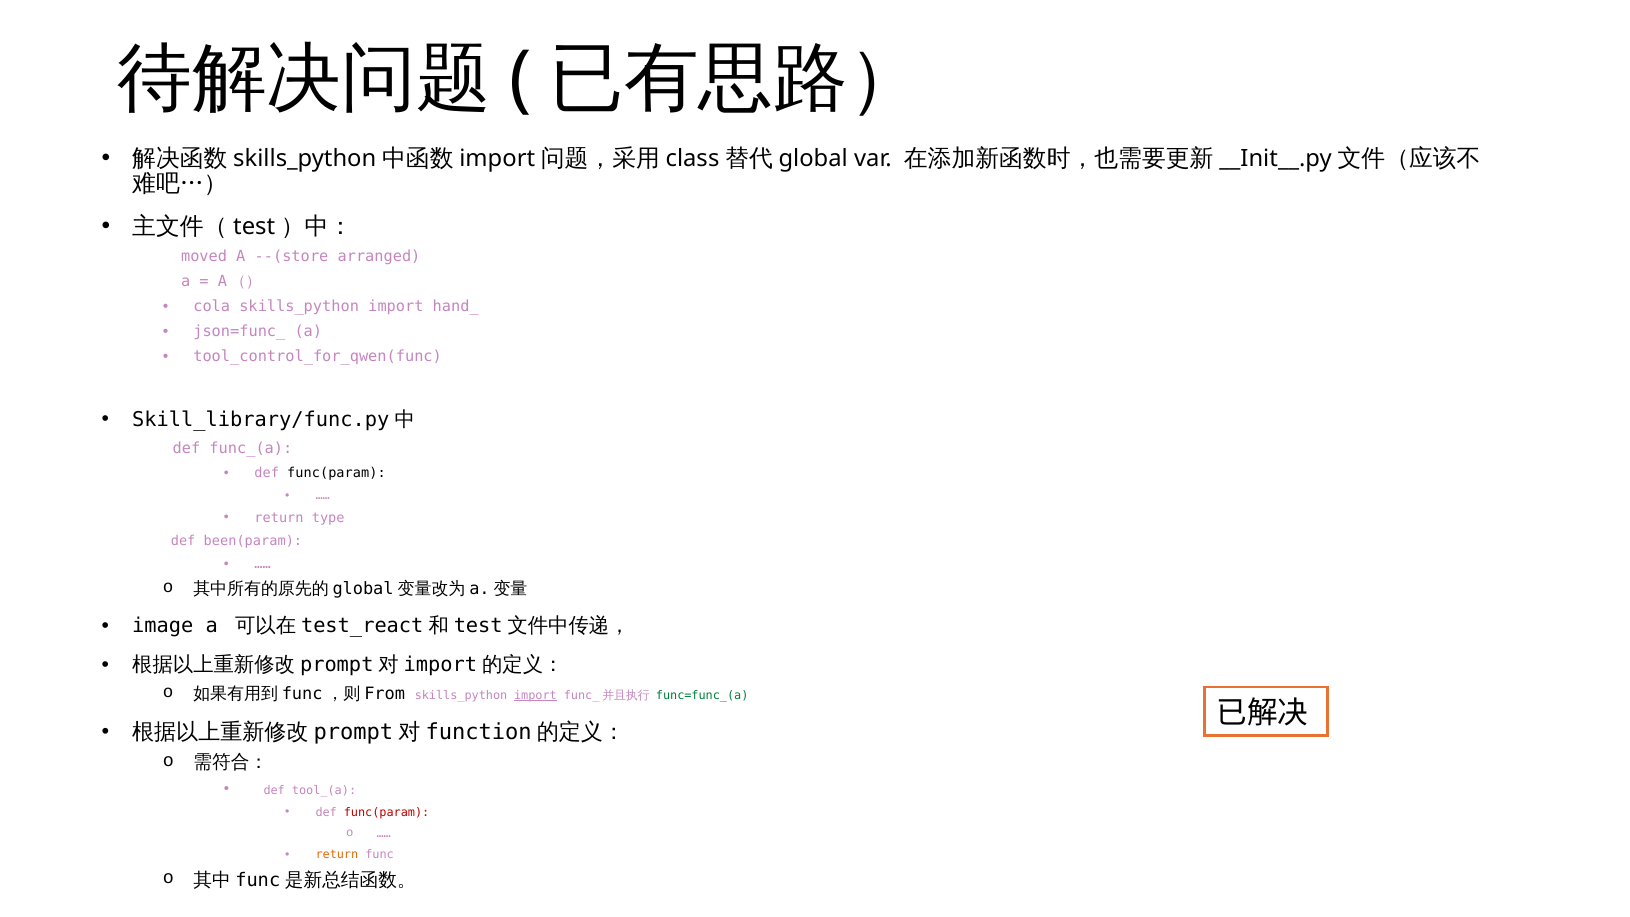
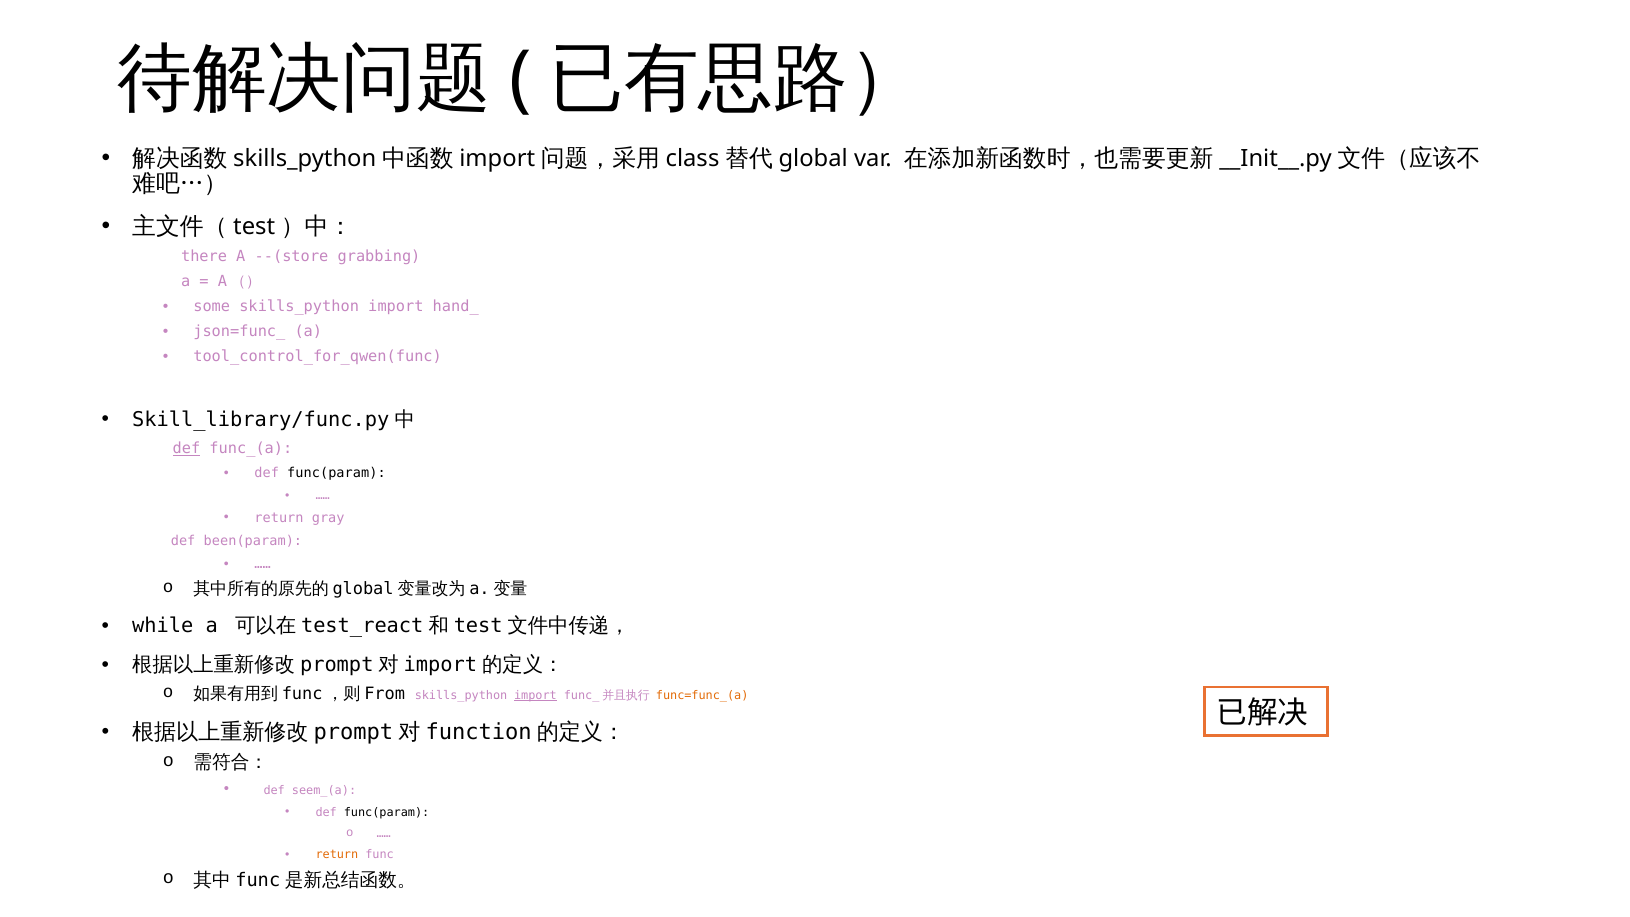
moved: moved -> there (204, 256)
arranged: arranged -> grabbing (379, 256)
cola: cola -> some (212, 306)
def underline: none -> present (187, 449)
type: type -> gray (328, 518)
image: image -> while (163, 626)
func=func_(a colour: green -> orange (702, 695)
tool_(a: tool_(a -> seem_(a (324, 790)
func(param colour: red -> black (387, 812)
